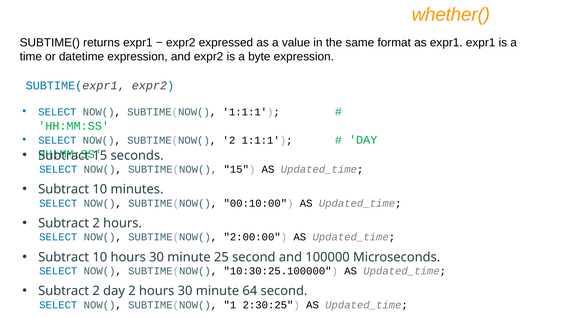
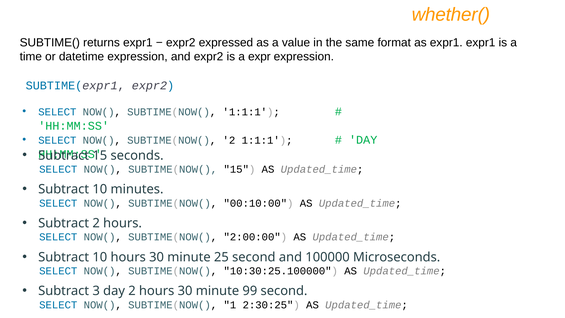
byte: byte -> expr (259, 57)
2: 2 -> 3 (96, 291)
64: 64 -> 99 (250, 291)
